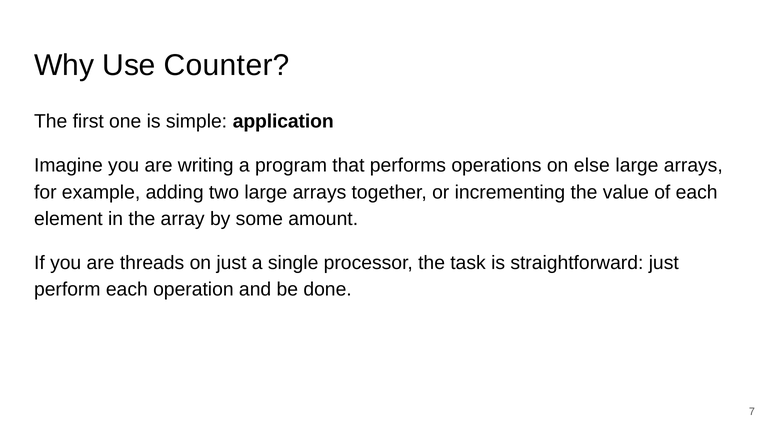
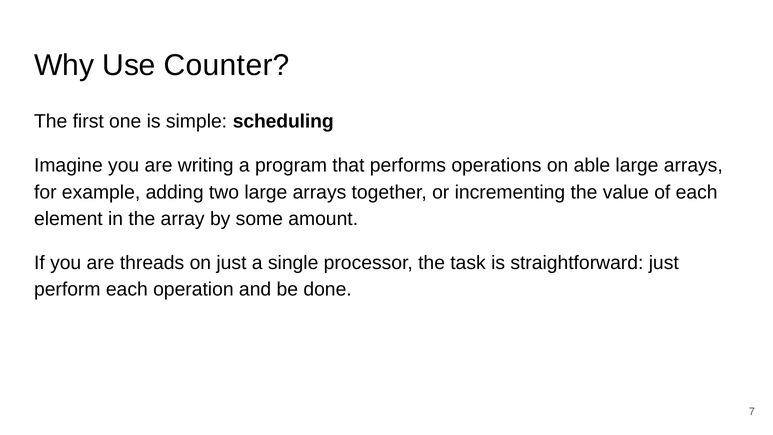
application: application -> scheduling (283, 122)
else: else -> able (592, 165)
